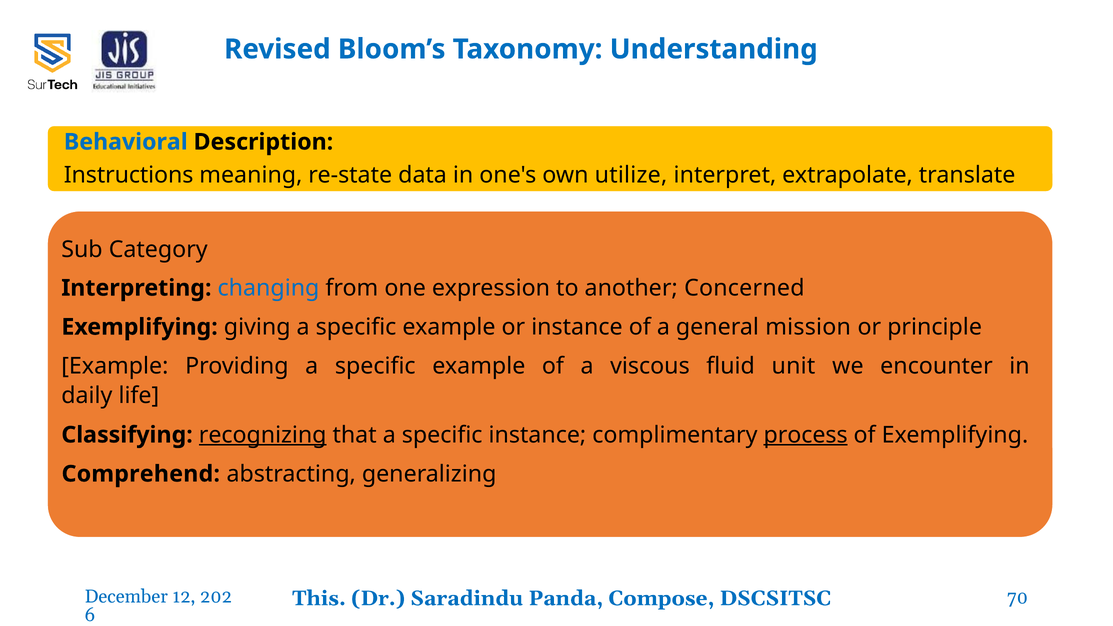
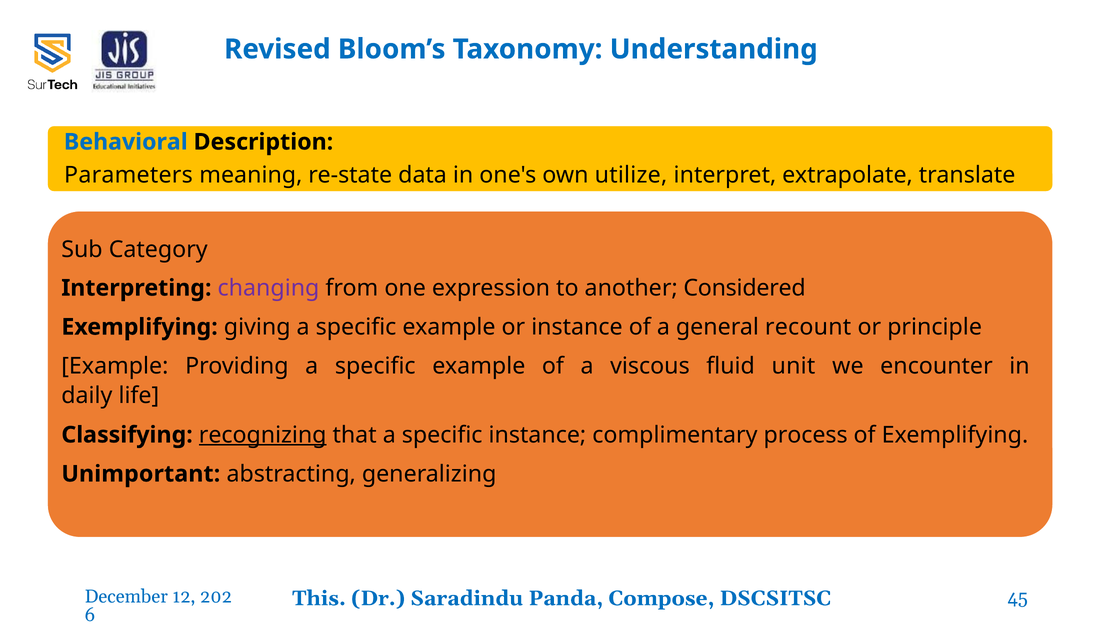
Instructions: Instructions -> Parameters (128, 175)
changing colour: blue -> purple (268, 288)
Concerned: Concerned -> Considered (745, 288)
mission: mission -> recount (808, 327)
process underline: present -> none (806, 435)
Comprehend: Comprehend -> Unimportant (141, 474)
70: 70 -> 45 (1018, 598)
